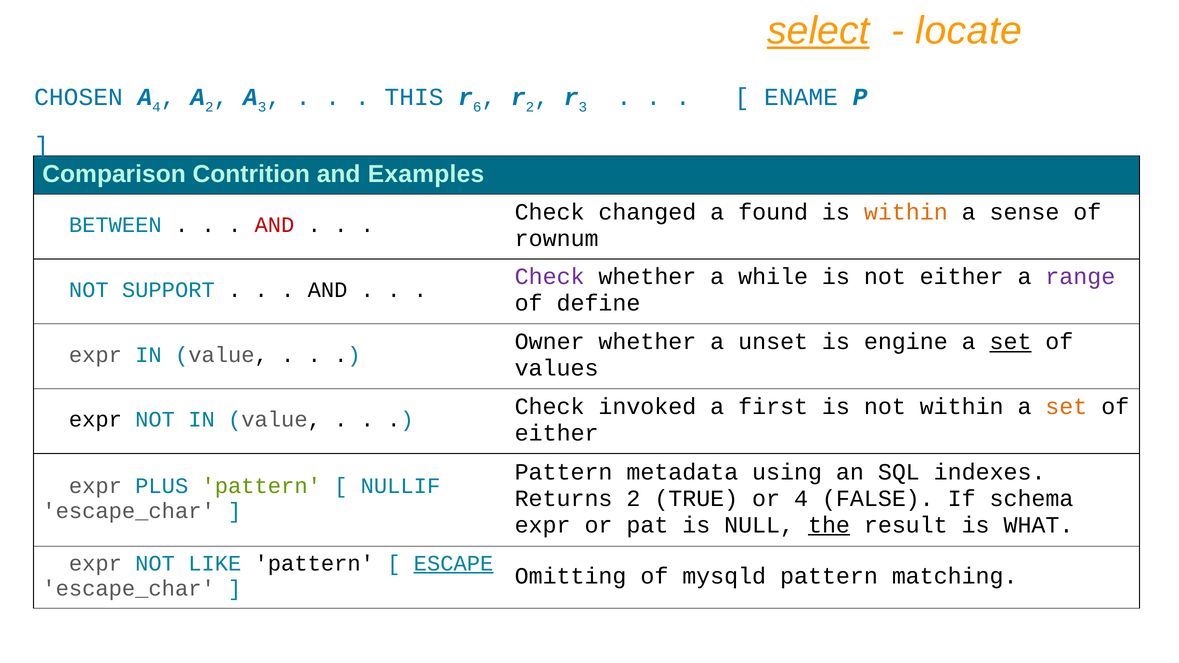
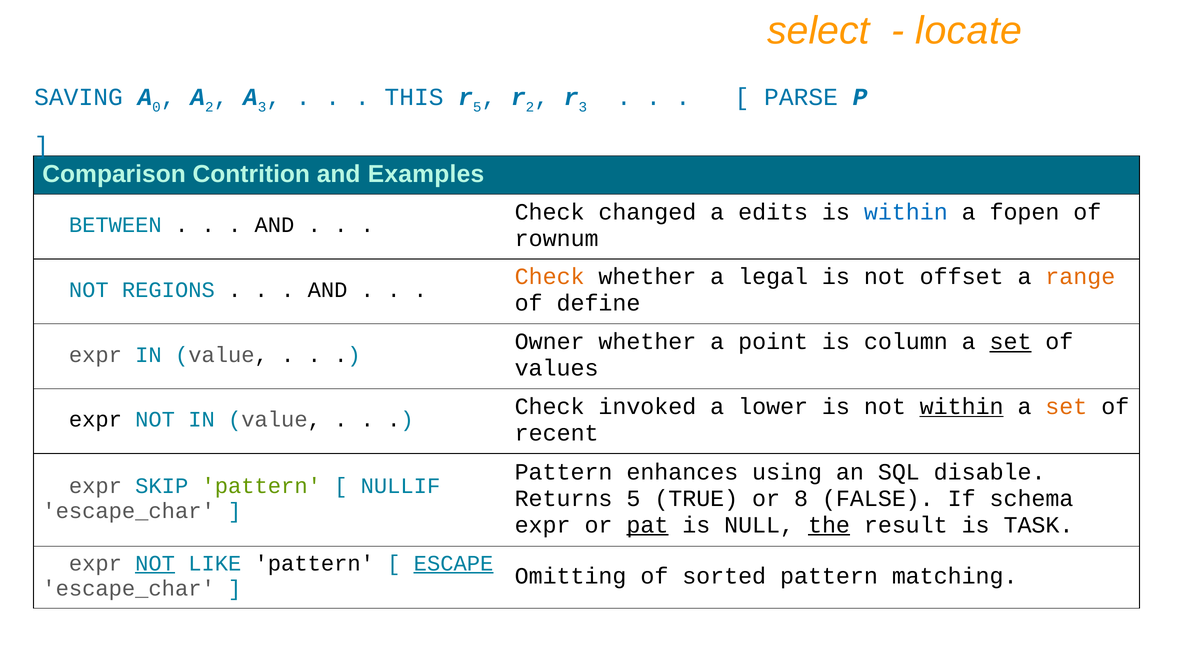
select underline: present -> none (818, 31)
CHOSEN: CHOSEN -> SAVING (78, 97)
A 4: 4 -> 0 (157, 107)
6: 6 -> 5 (477, 107)
ENAME: ENAME -> PARSE (801, 97)
found: found -> edits (773, 212)
within colour: orange -> blue (906, 212)
sense: sense -> fopen (1024, 212)
AND colour: red -> black (274, 225)
Check colour: purple -> orange (550, 277)
while: while -> legal (773, 277)
not either: either -> offset (962, 277)
range colour: purple -> orange (1080, 277)
SUPPORT: SUPPORT -> REGIONS (168, 290)
unset: unset -> point (773, 342)
engine: engine -> column (906, 342)
first: first -> lower (773, 407)
within underline: none -> present (962, 407)
either: either -> recent (557, 433)
metadata: metadata -> enhances (682, 472)
indexes: indexes -> disable (990, 472)
PLUS: PLUS -> SKIP (162, 486)
Returns 2: 2 -> 5 (633, 499)
or 4: 4 -> 8 (801, 499)
pat underline: none -> present (647, 525)
WHAT: WHAT -> TASK (1038, 525)
NOT underline: none -> present (155, 563)
mysqld: mysqld -> sorted (724, 576)
